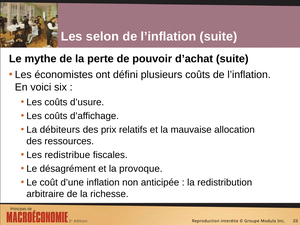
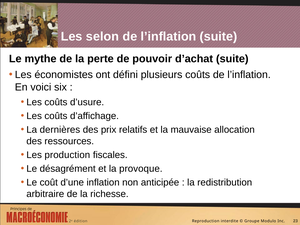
débiteurs: débiteurs -> dernières (60, 130)
redistribue: redistribue -> production (67, 155)
